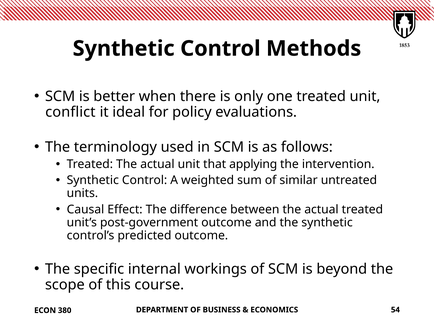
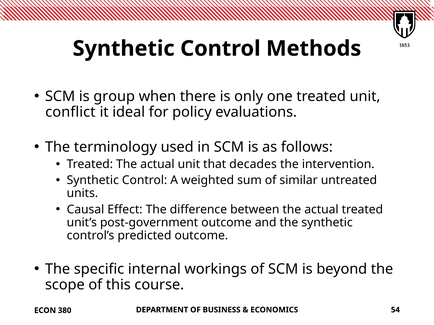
better: better -> group (114, 97)
applying: applying -> decades (253, 165)
